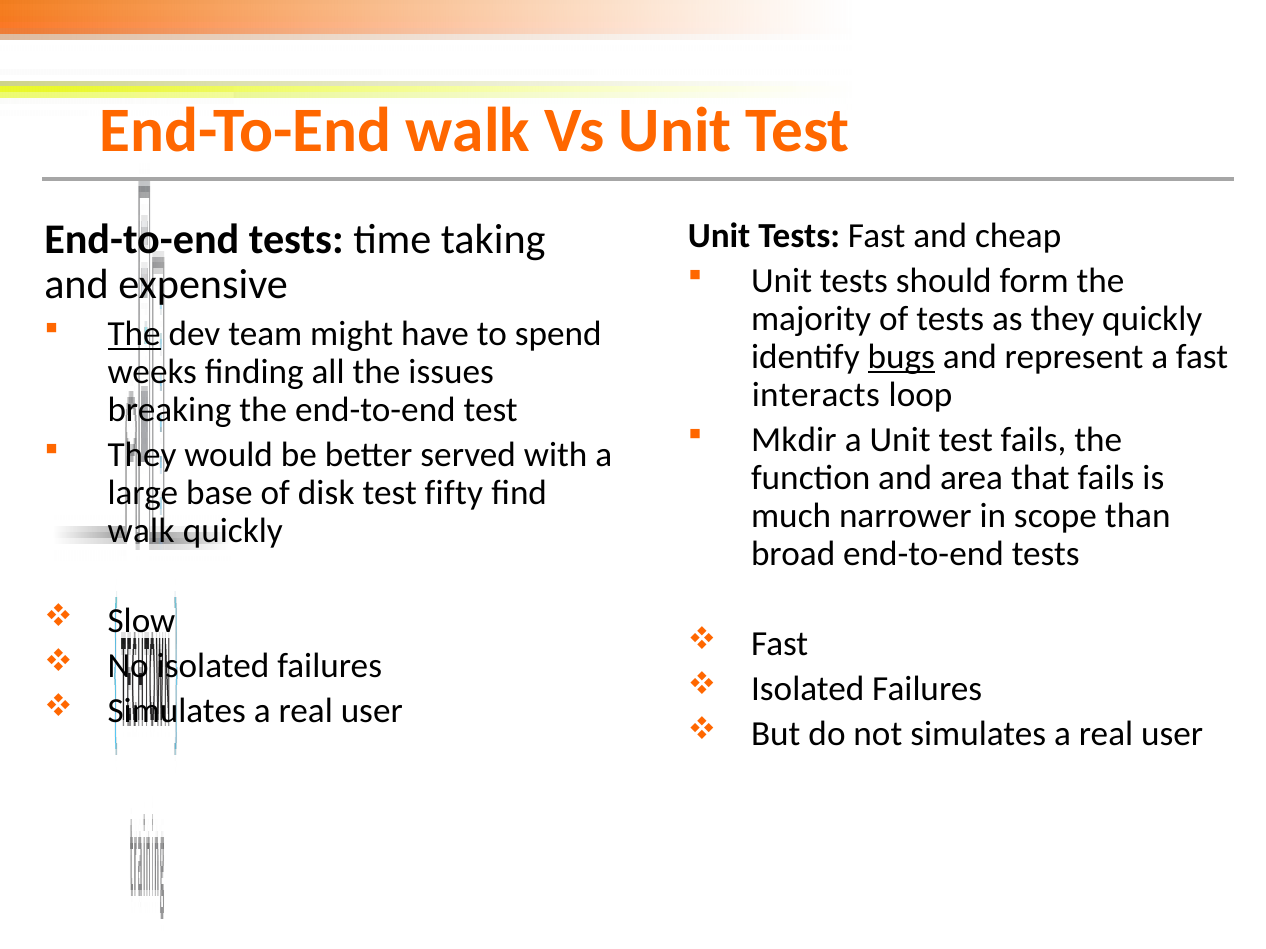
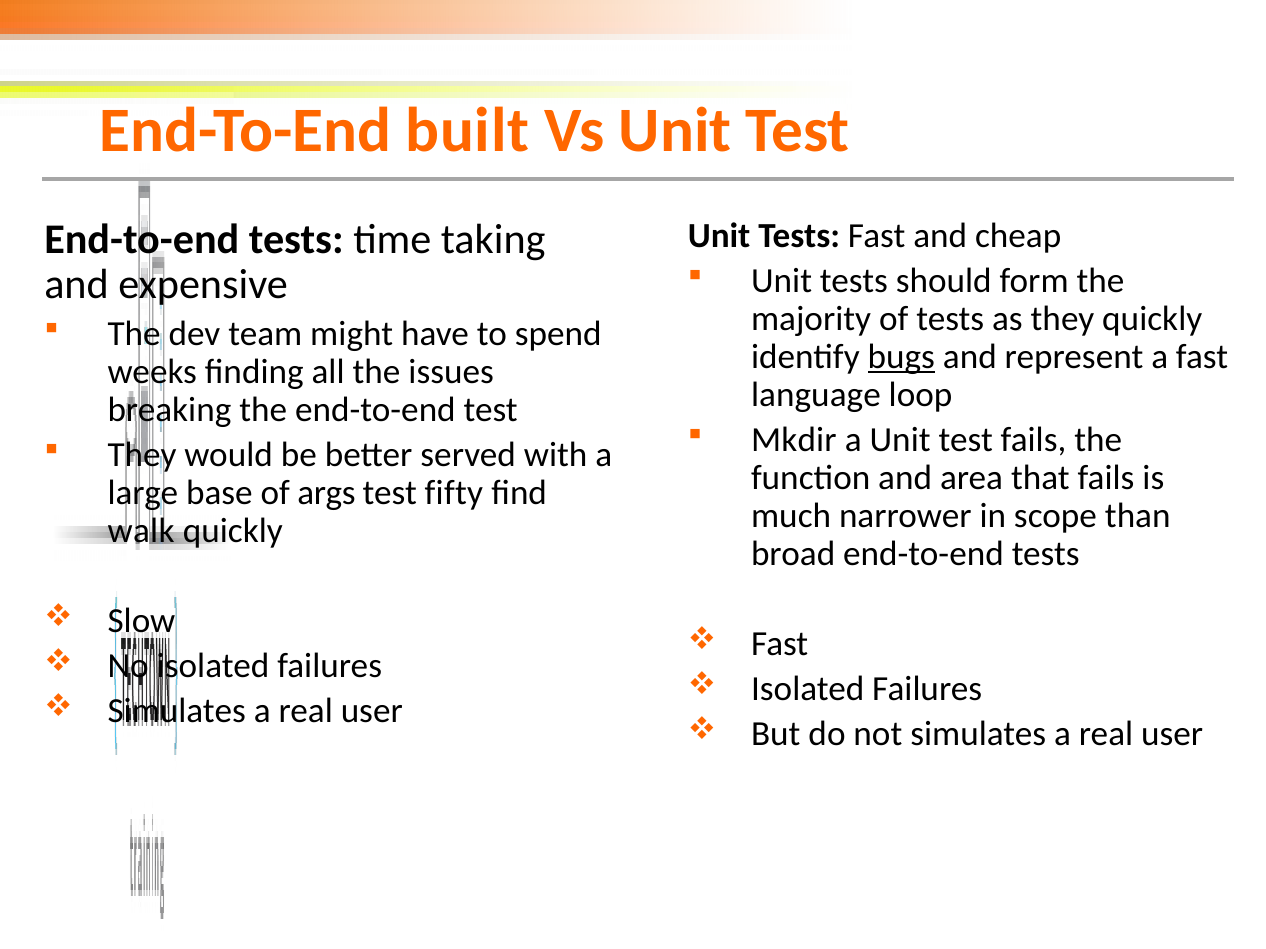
End-To-End walk: walk -> built (467, 130)
The underline: present -> none (134, 334)
interacts: interacts -> language (816, 395)
disk: disk -> args (326, 493)
